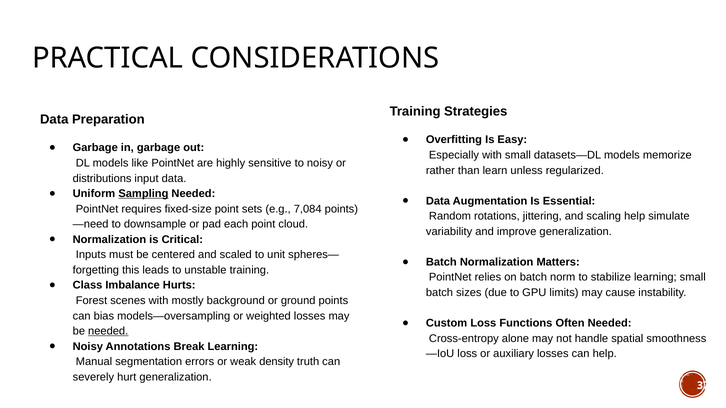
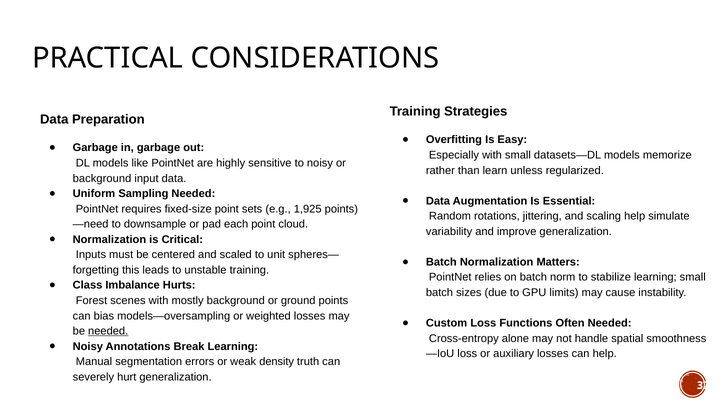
distributions: distributions -> background (102, 179)
Sampling underline: present -> none (143, 194)
7,084: 7,084 -> 1,925 (308, 209)
